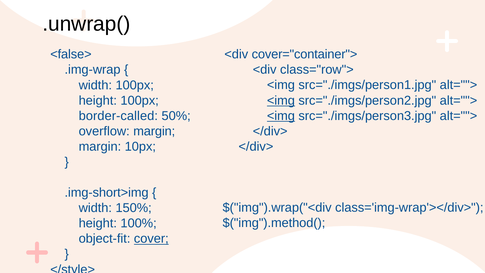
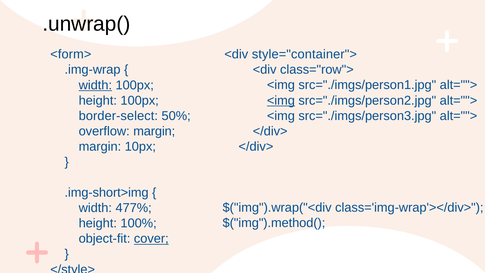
<false>: <false> -> <form> (71, 54)
cover="container">: cover="container"> -> style="container"> (304, 54)
width underline: none -> present (95, 85)
border-called: border-called -> border-select (118, 116)
<img underline: present -> none (281, 116)
150%: 150% -> 477% (134, 208)
